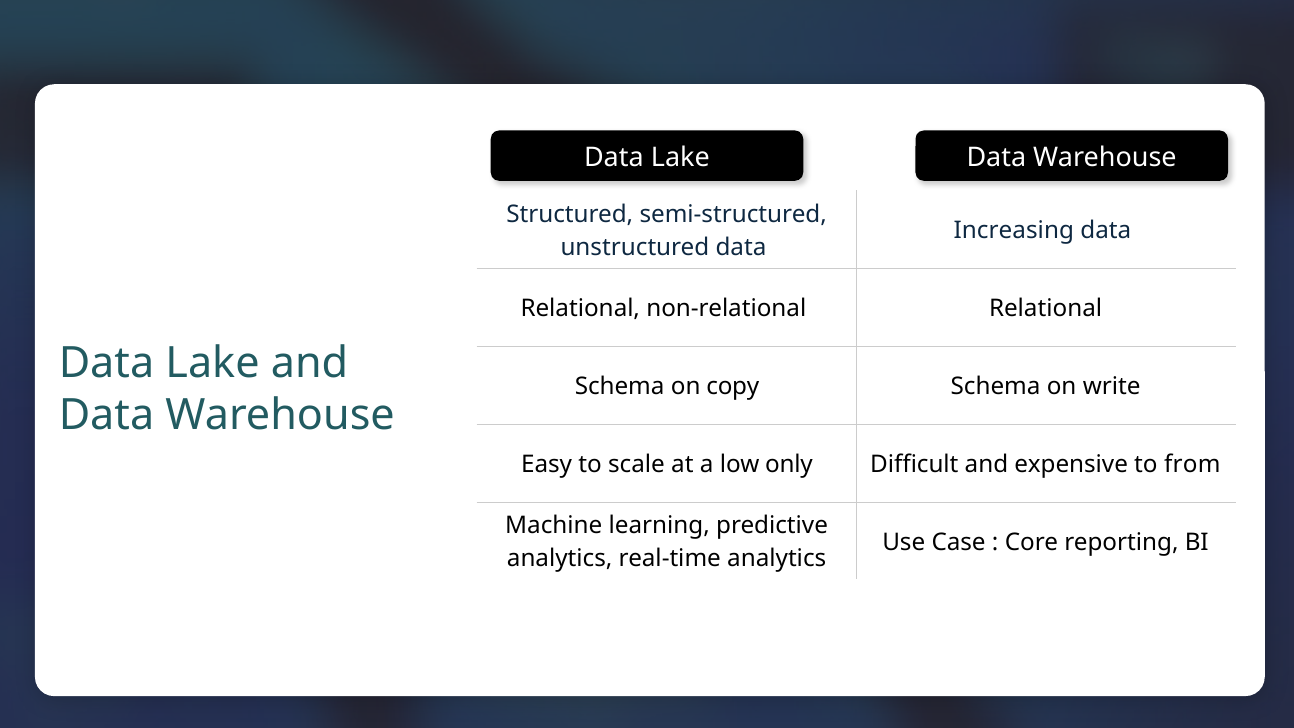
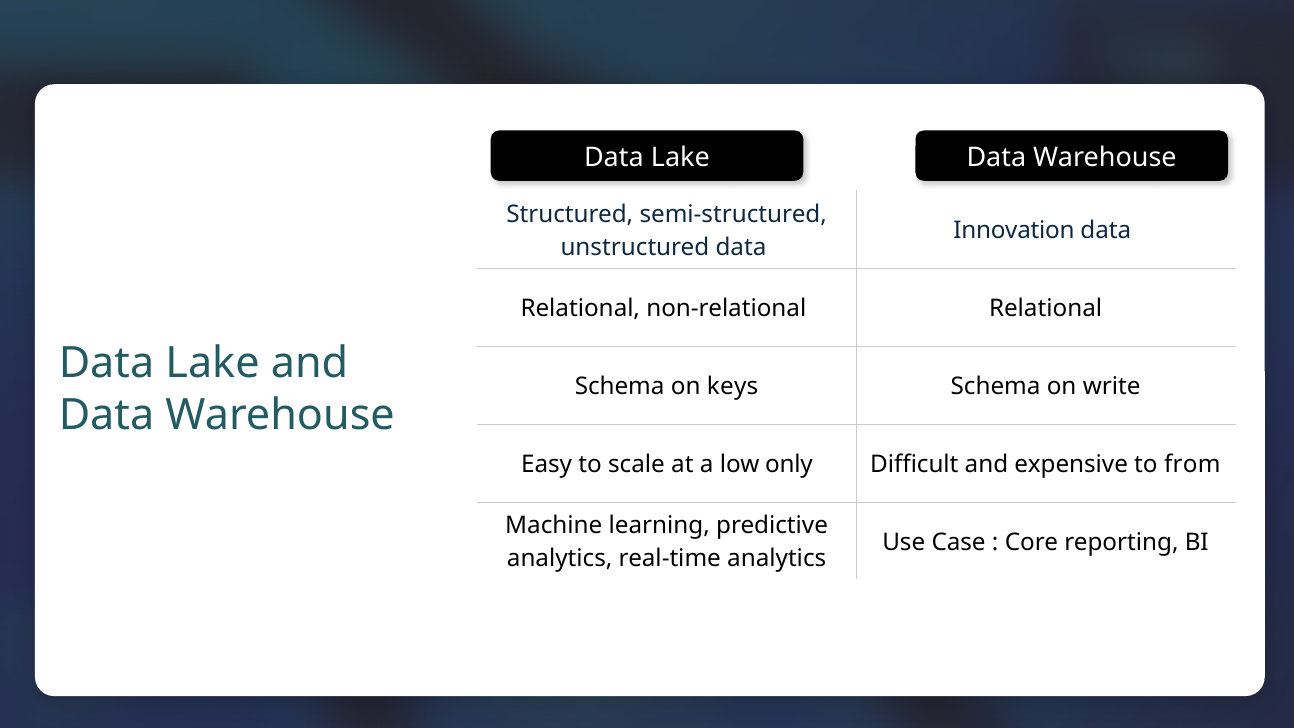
Increasing: Increasing -> Innovation (1014, 231)
copy: copy -> keys (733, 386)
